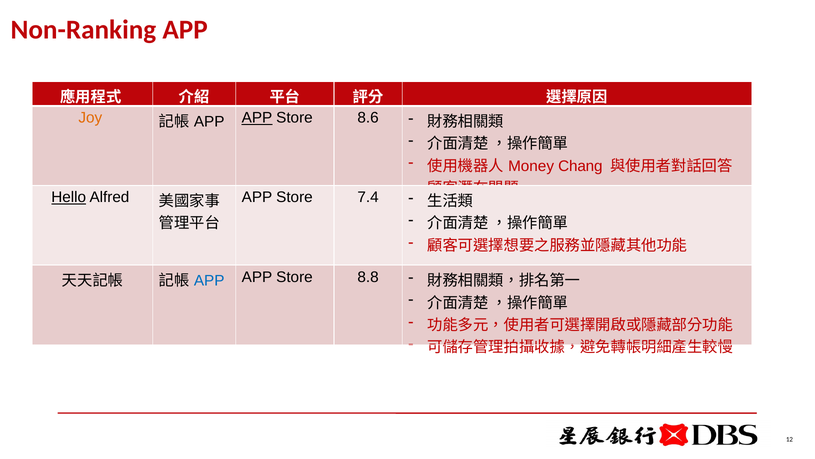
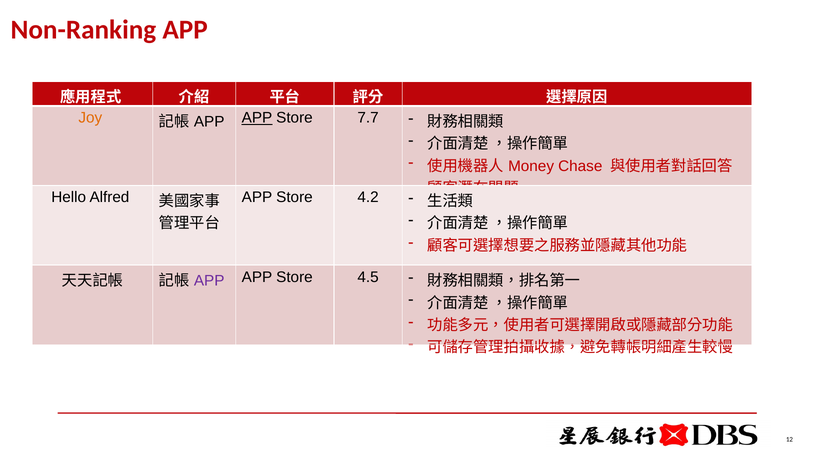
8.6: 8.6 -> 7.7 (368, 118)
Chang: Chang -> Chase (580, 166)
Hello underline: present -> none (69, 197)
7.4: 7.4 -> 4.2 (368, 197)
APP colour: blue -> purple (209, 281)
8.8: 8.8 -> 4.5 (368, 277)
